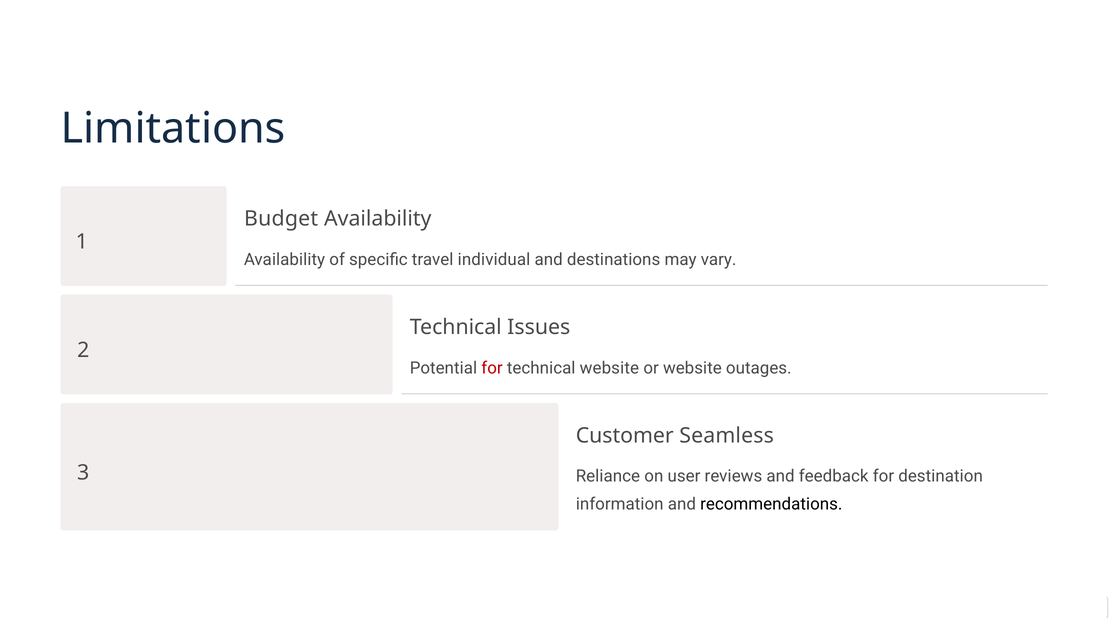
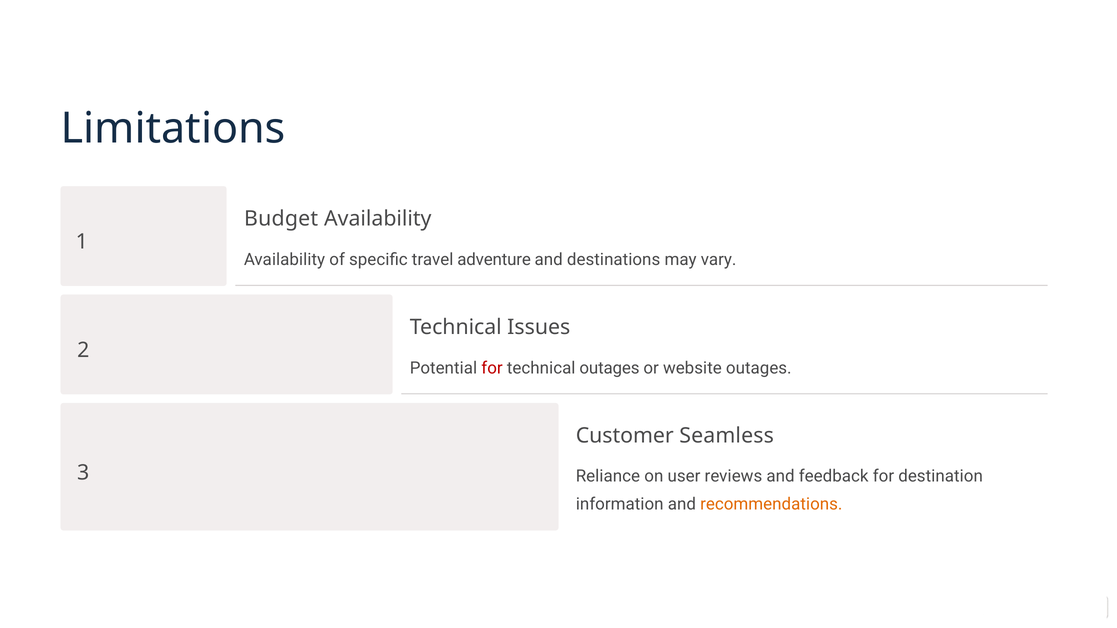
individual: individual -> adventure (494, 260)
technical website: website -> outages (610, 368)
recommendations colour: black -> orange (771, 504)
